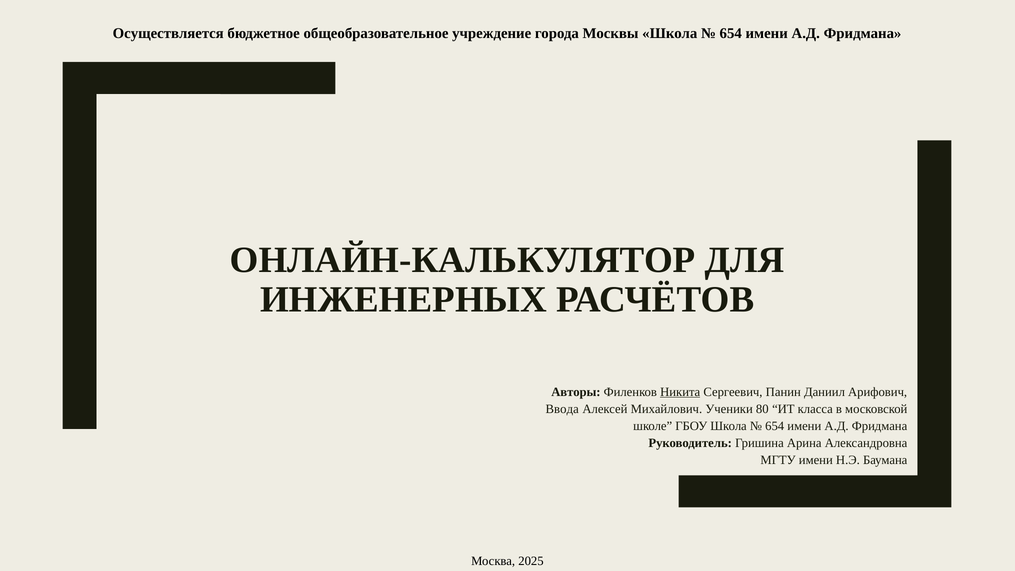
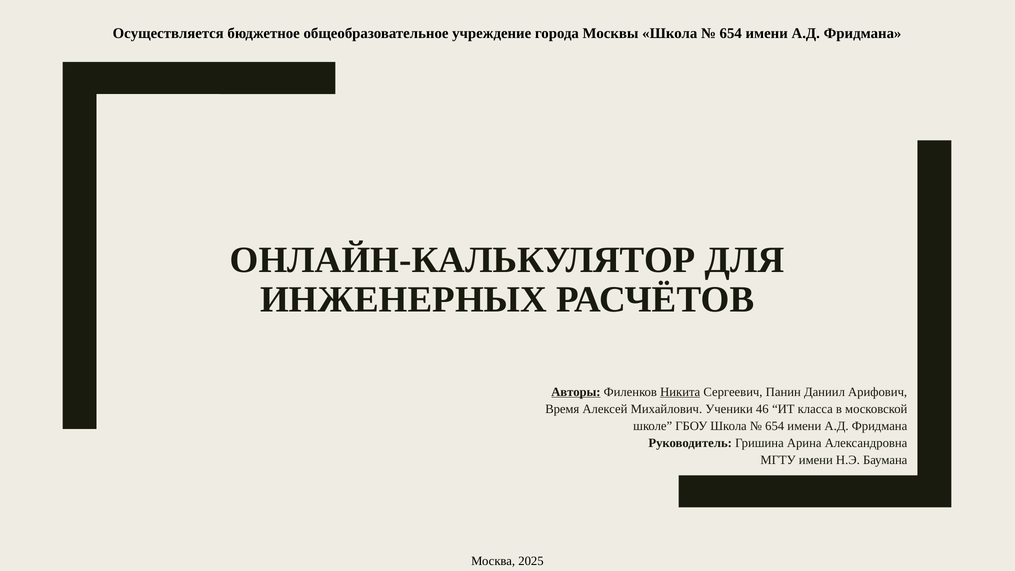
Авторы underline: none -> present (576, 392)
Ввода: Ввода -> Время (562, 409)
80: 80 -> 46 (762, 409)
